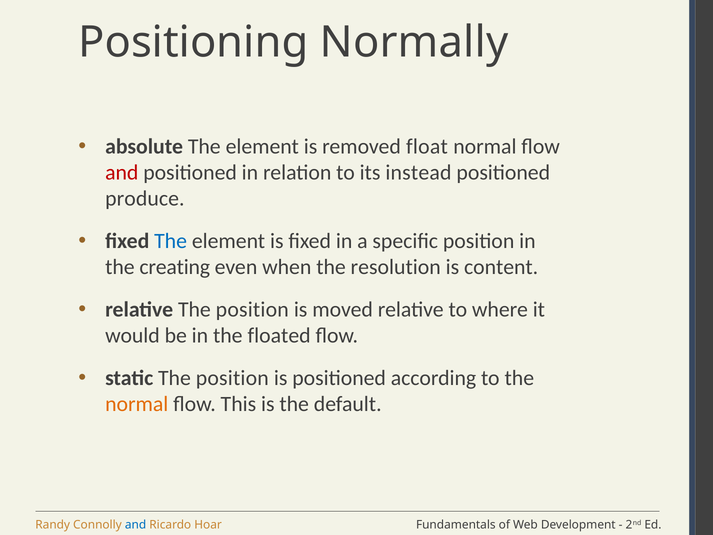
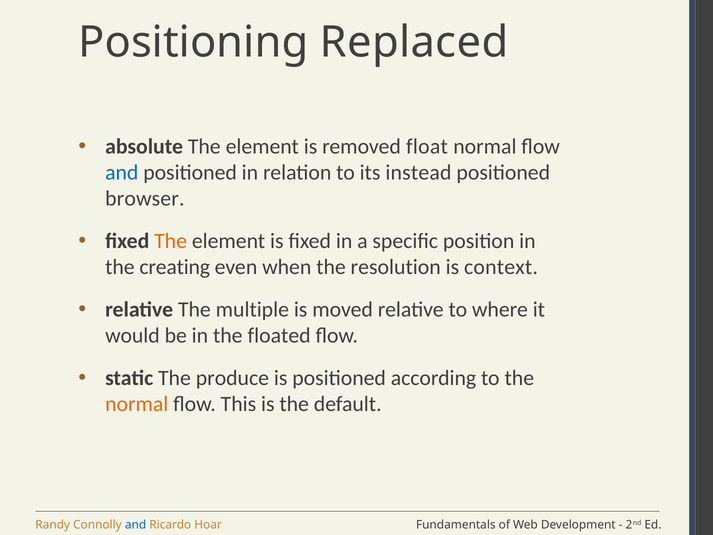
Normally: Normally -> Replaced (414, 42)
and colour: red -> blue (122, 173)
produce: produce -> browser (145, 199)
The colour: blue -> orange (171, 241)
content: content -> context (501, 267)
relative The position: position -> multiple (252, 309)
static The position: position -> produce (232, 378)
